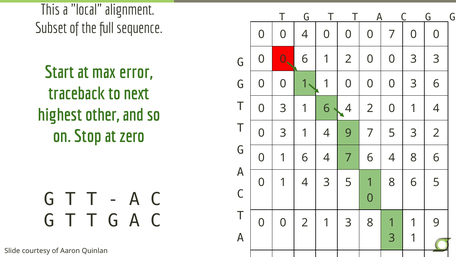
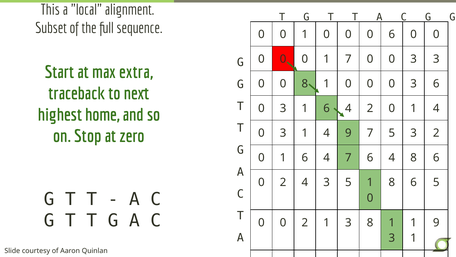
4: 4 -> 1 (305, 34)
0 7: 7 -> 6 (392, 34)
6: 6 -> 0 (305, 59)
1 2: 2 -> 7 (348, 59)
error: error -> extra (136, 72)
0 0 1: 1 -> 8 (305, 84)
other: other -> home (103, 115)
1: 1 -> 2 (283, 182)
